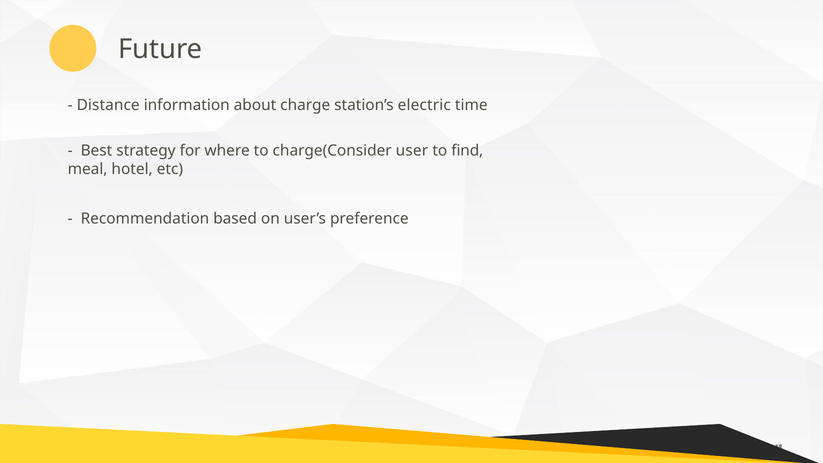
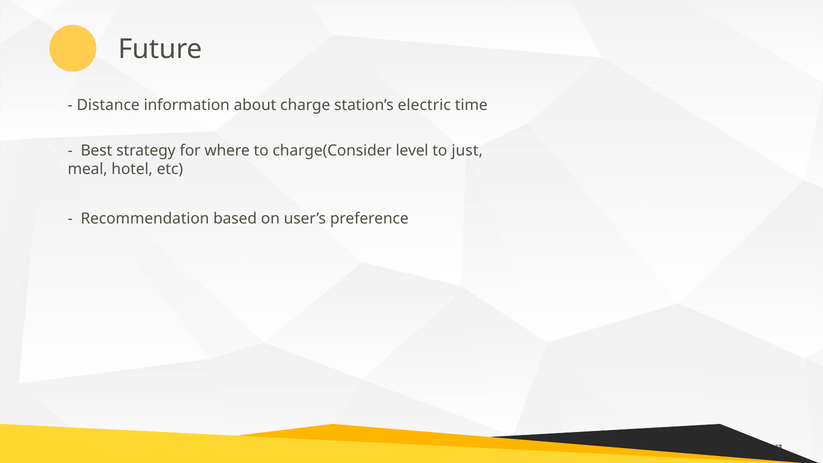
user: user -> level (412, 151)
find: find -> just (467, 151)
